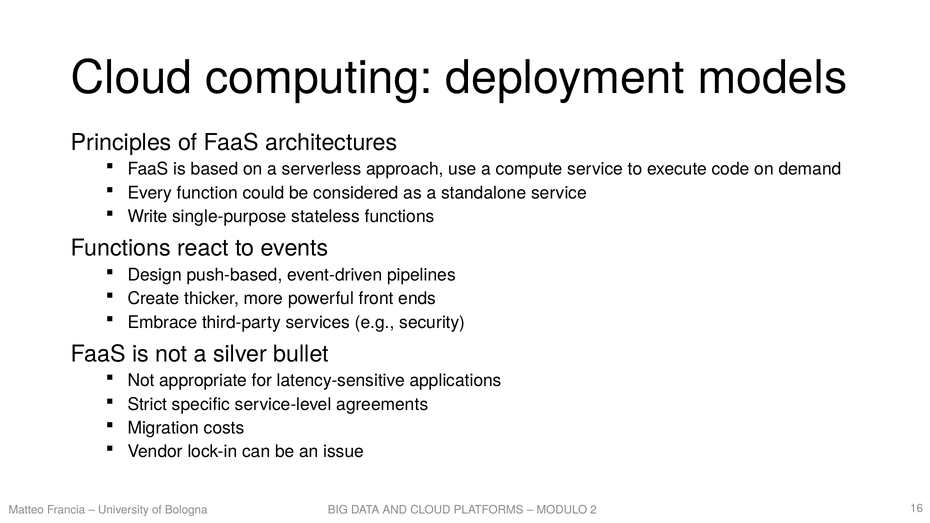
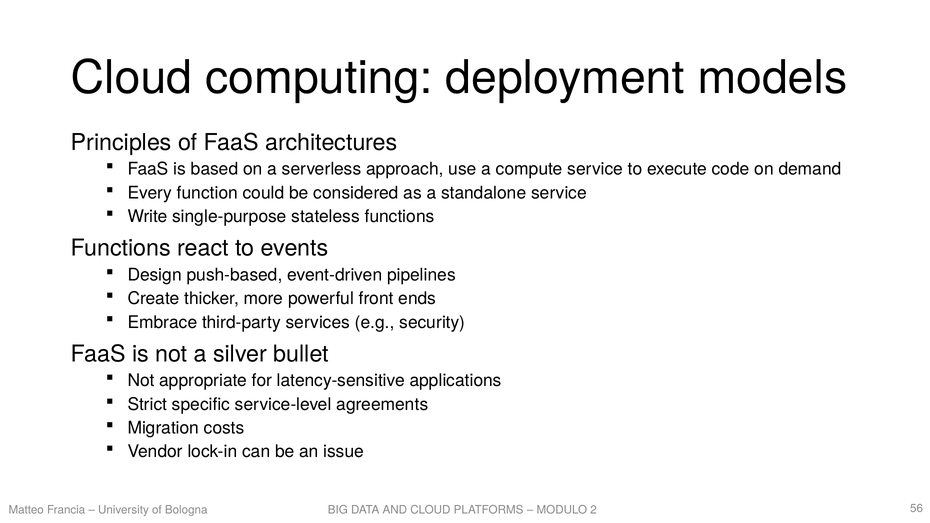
16: 16 -> 56 (917, 509)
